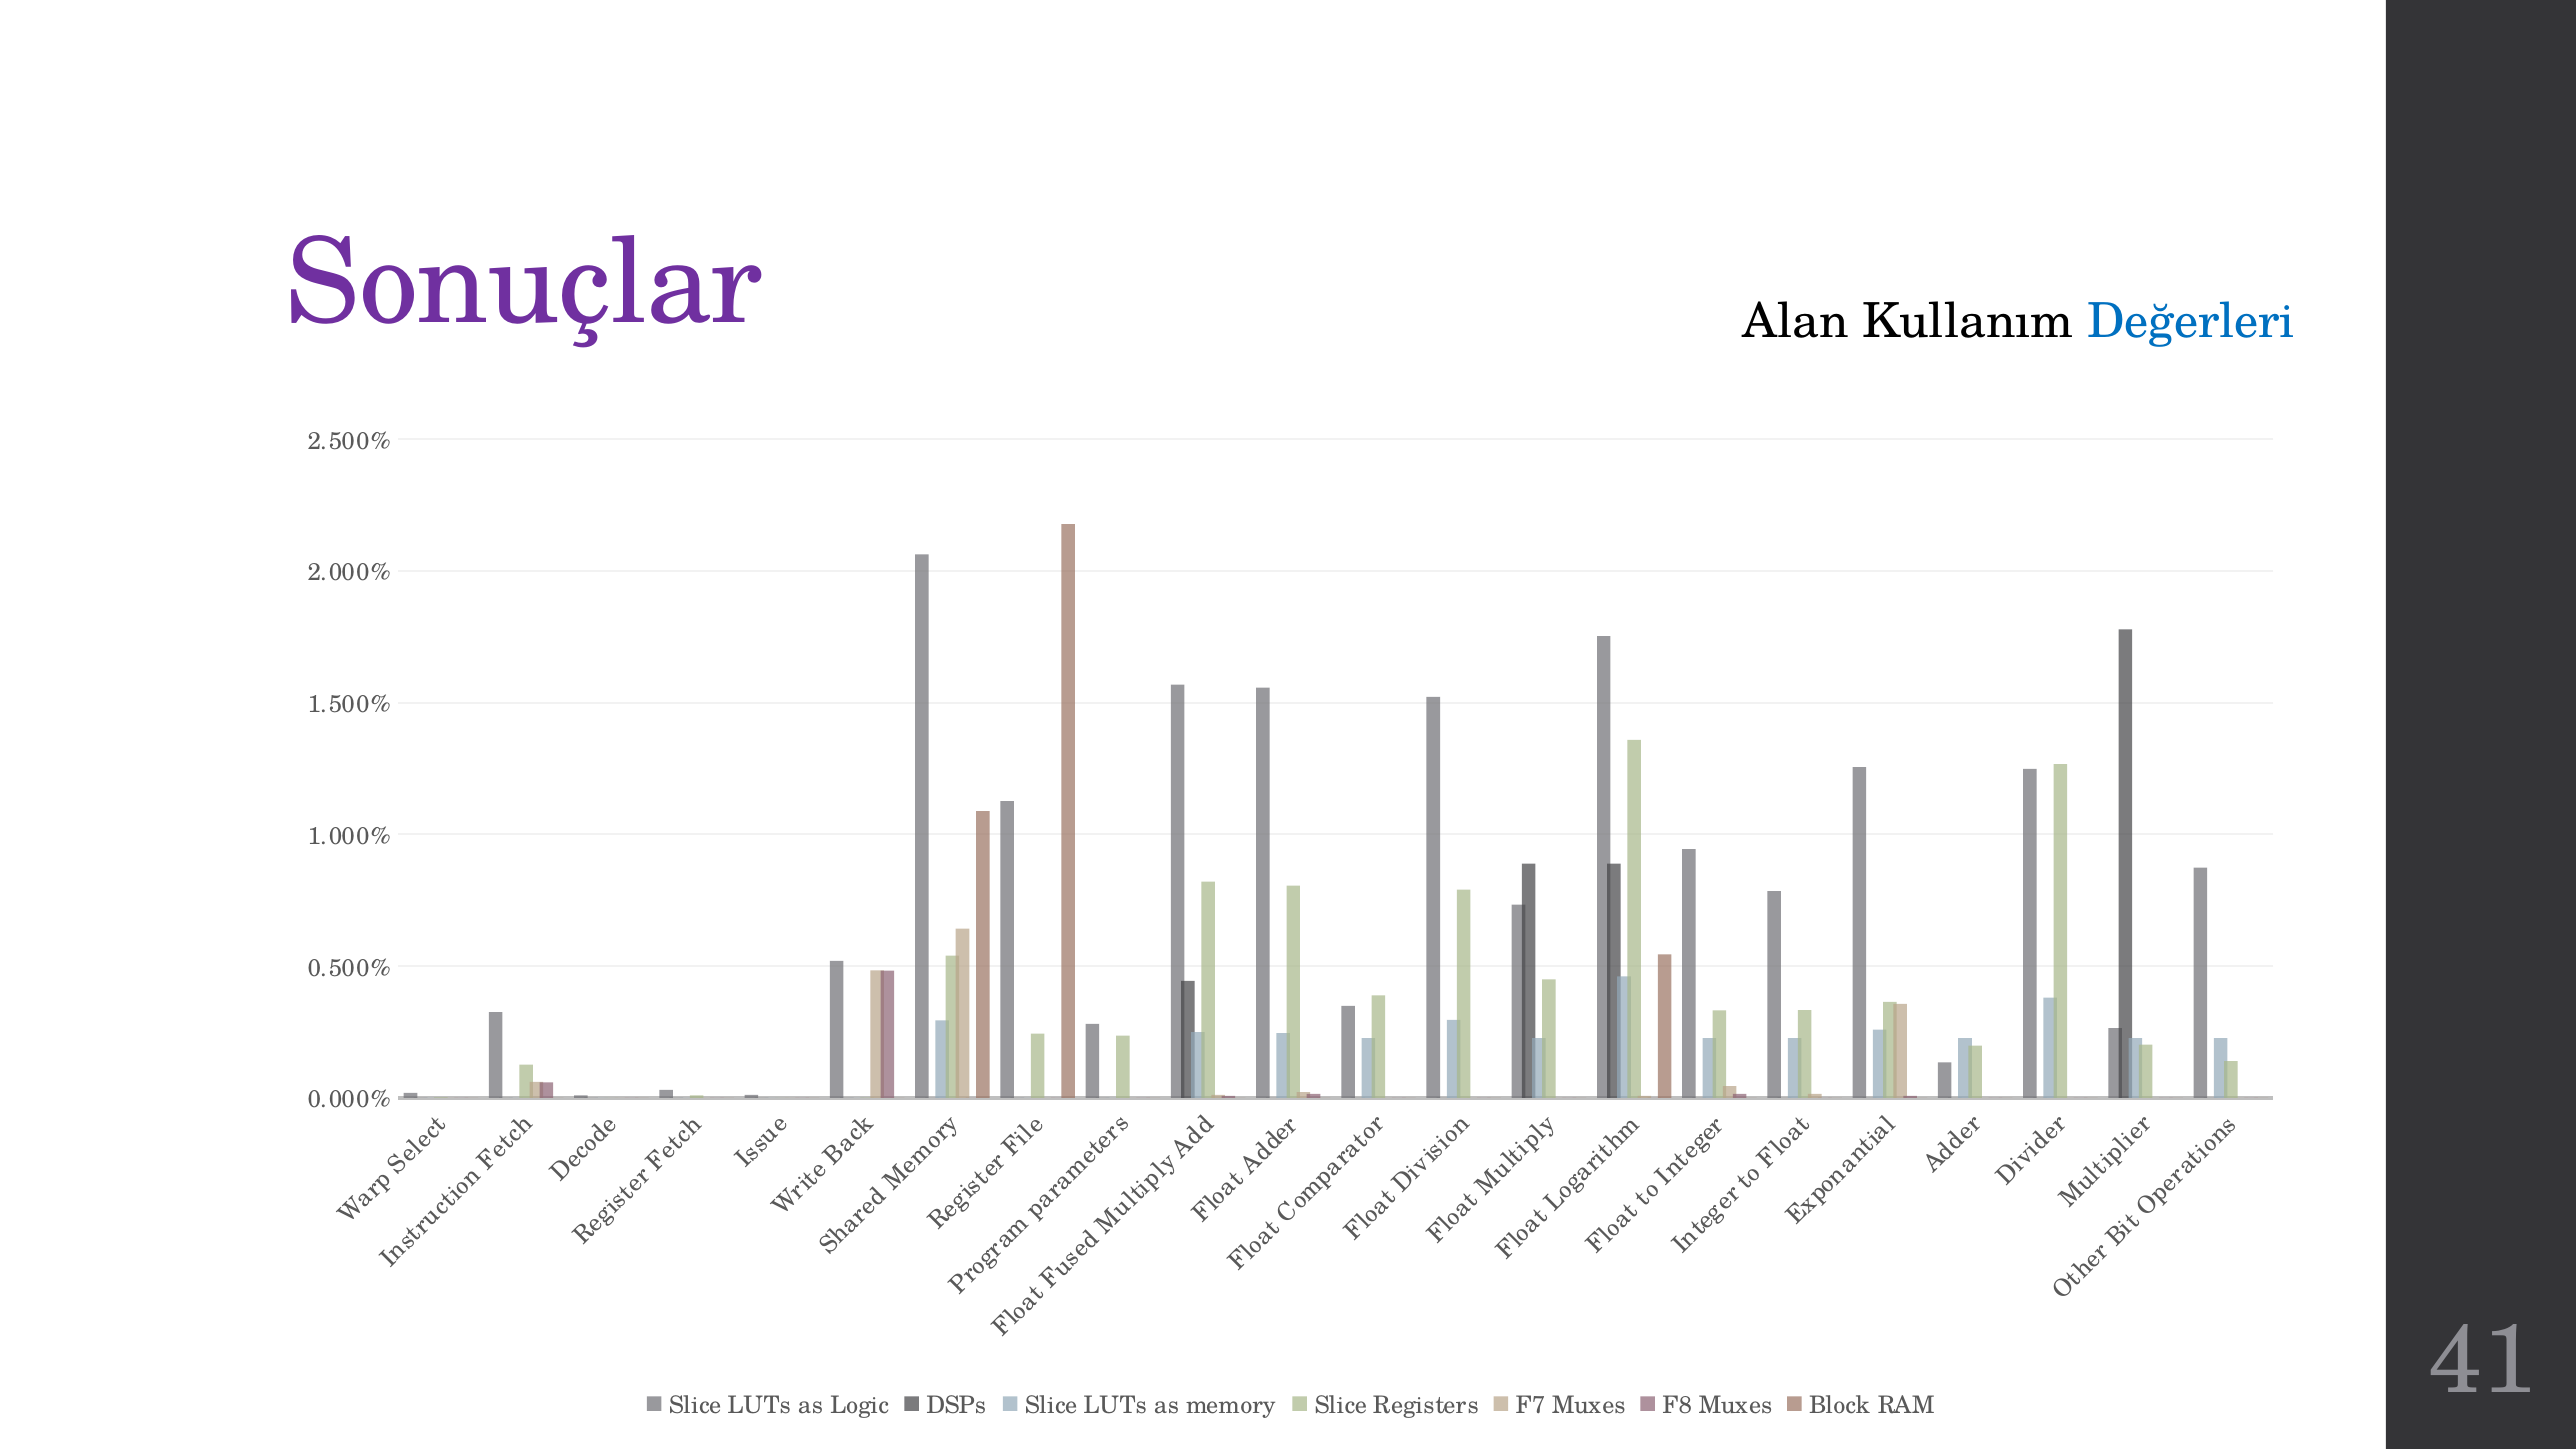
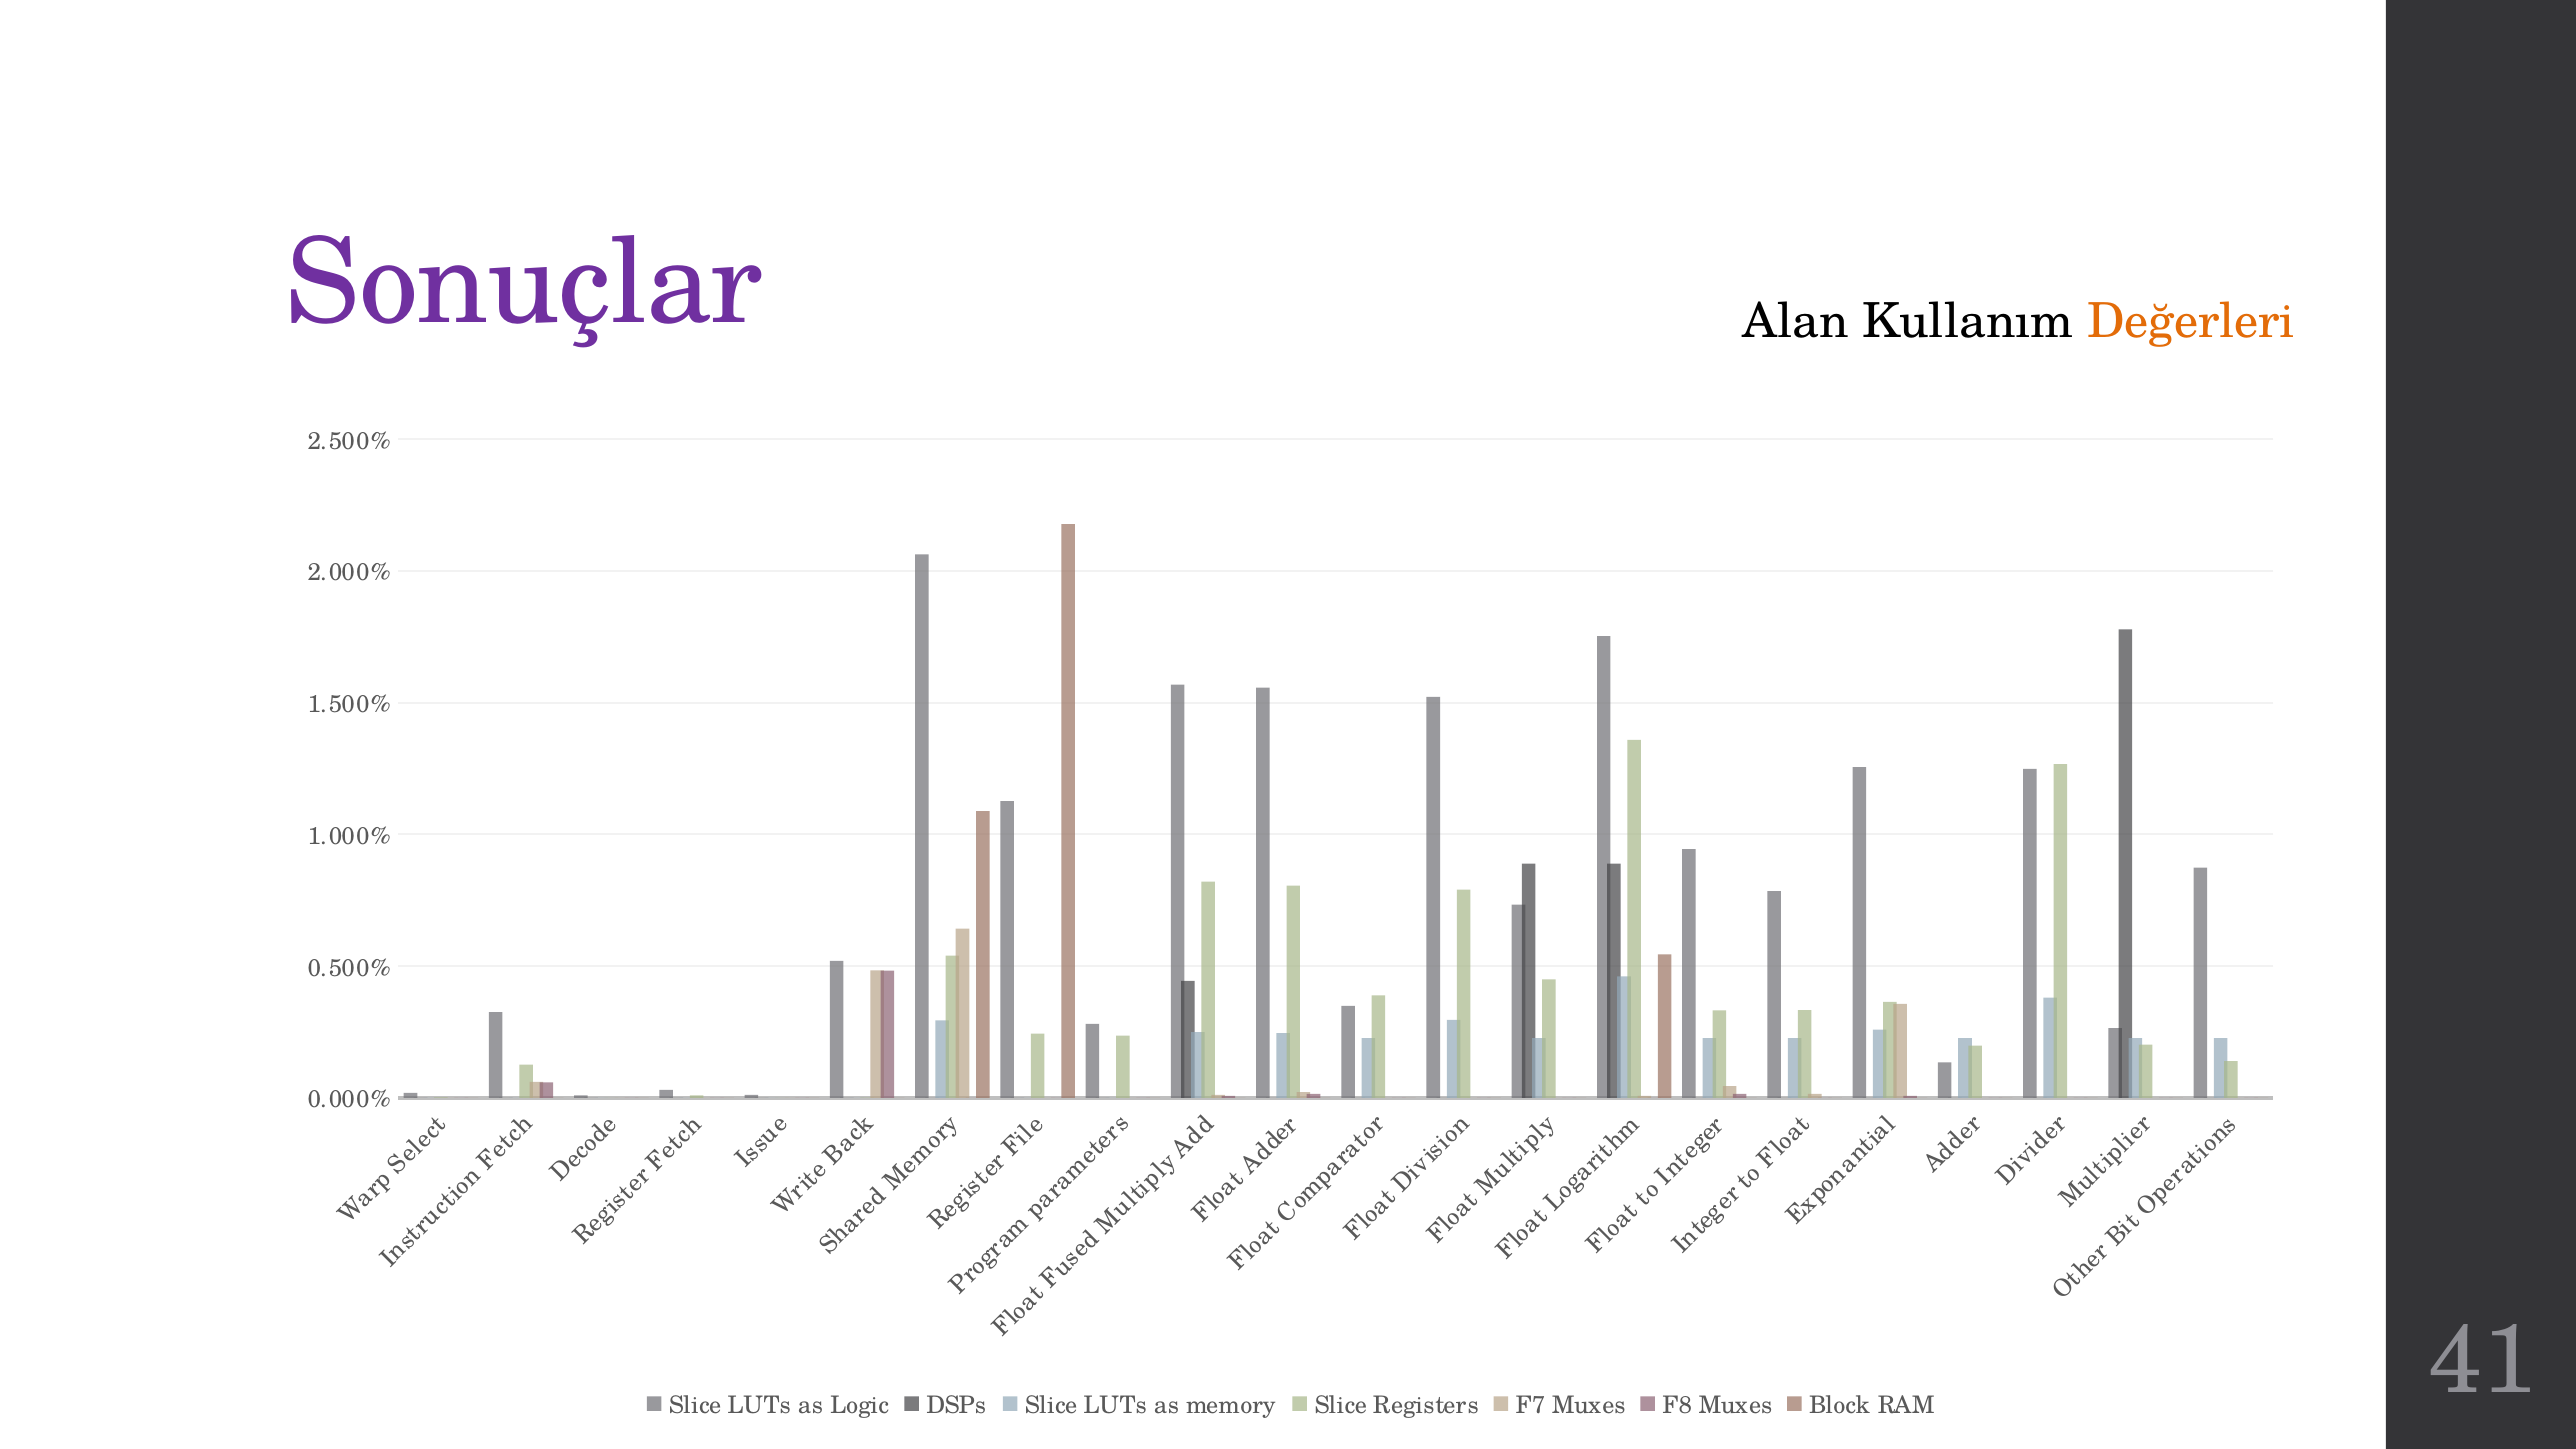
Değerleri colour: blue -> orange (2191, 321)
